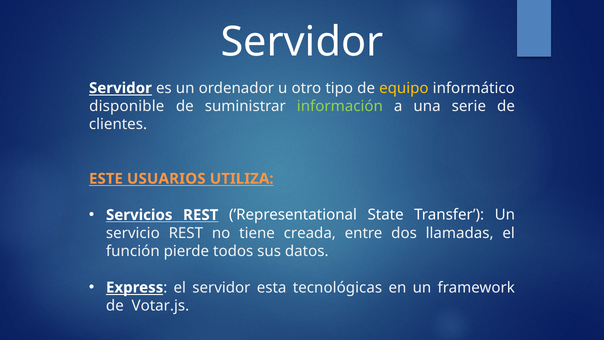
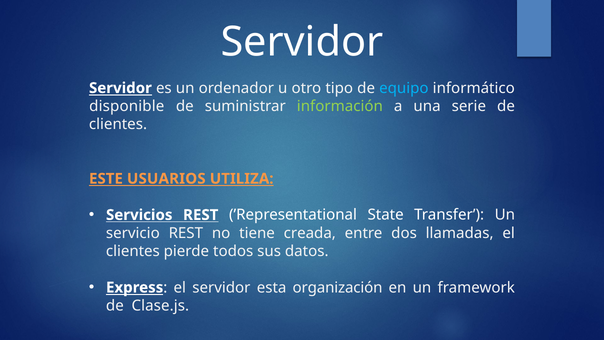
equipo colour: yellow -> light blue (404, 88)
función: función -> clientes (133, 251)
tecnológicas: tecnológicas -> organización (338, 287)
Votar.js: Votar.js -> Clase.js (160, 305)
